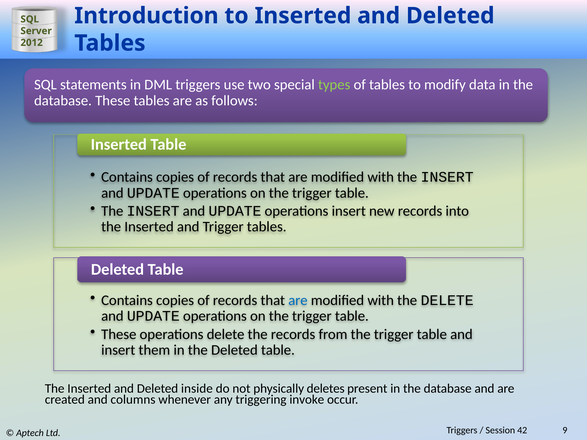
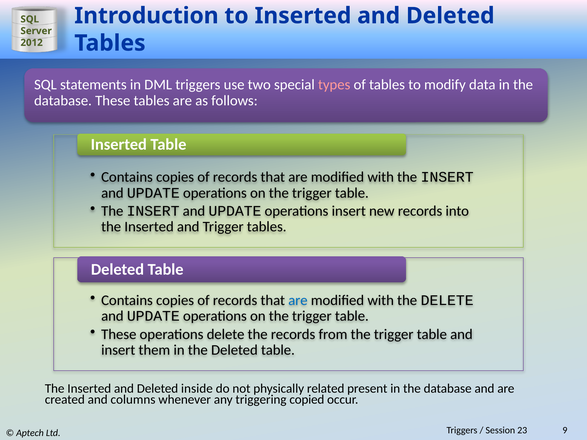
types colour: light green -> pink (334, 85)
deletes: deletes -> related (326, 389)
invoke: invoke -> copied (307, 400)
42: 42 -> 23 (522, 431)
